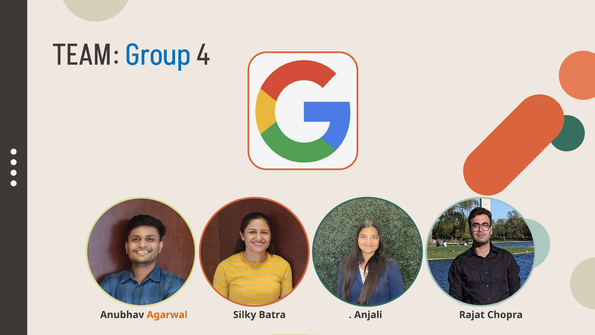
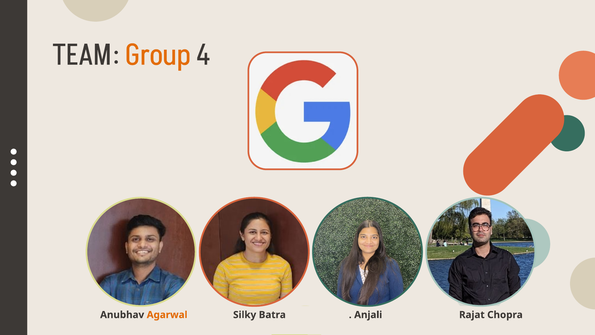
Group colour: blue -> orange (158, 55)
